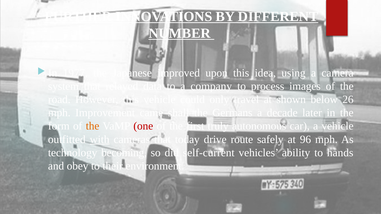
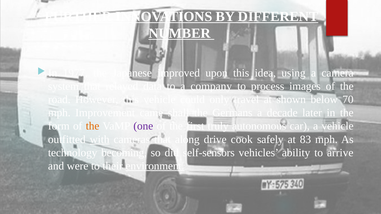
26: 26 -> 70 (348, 100)
one colour: red -> purple (143, 126)
today: today -> along (187, 140)
route: route -> cook (242, 140)
96: 96 -> 83 (305, 140)
self-current: self-current -> self-sensors (209, 153)
hands: hands -> arrive (340, 153)
obey: obey -> were (78, 166)
environment underline: none -> present (155, 166)
